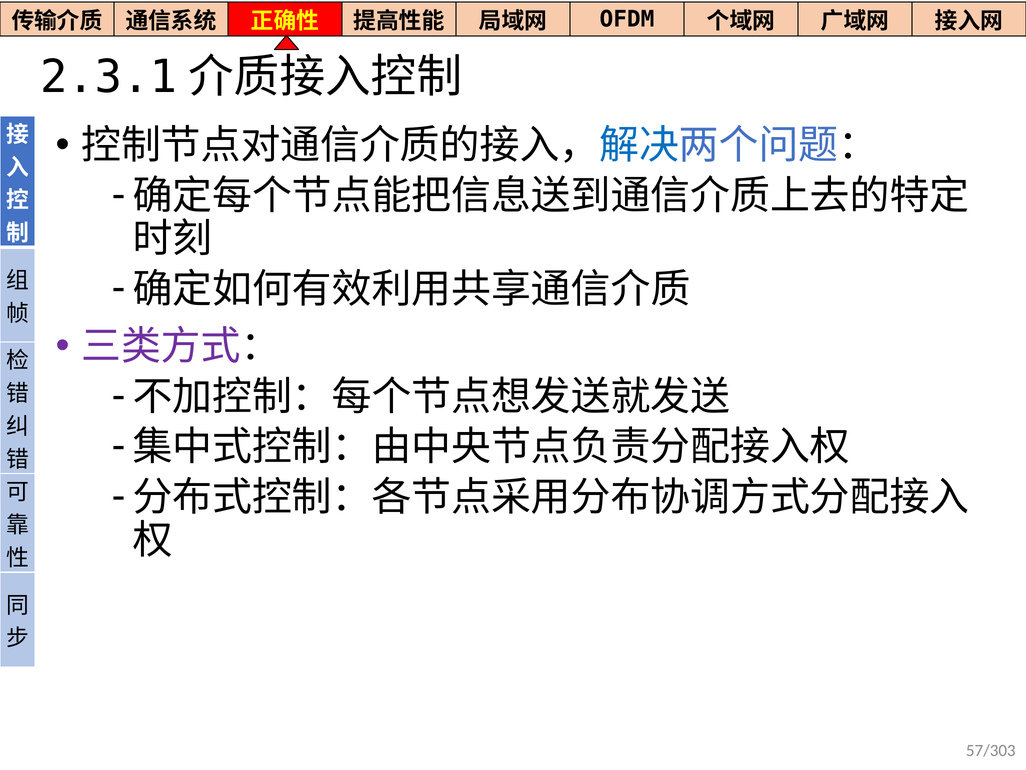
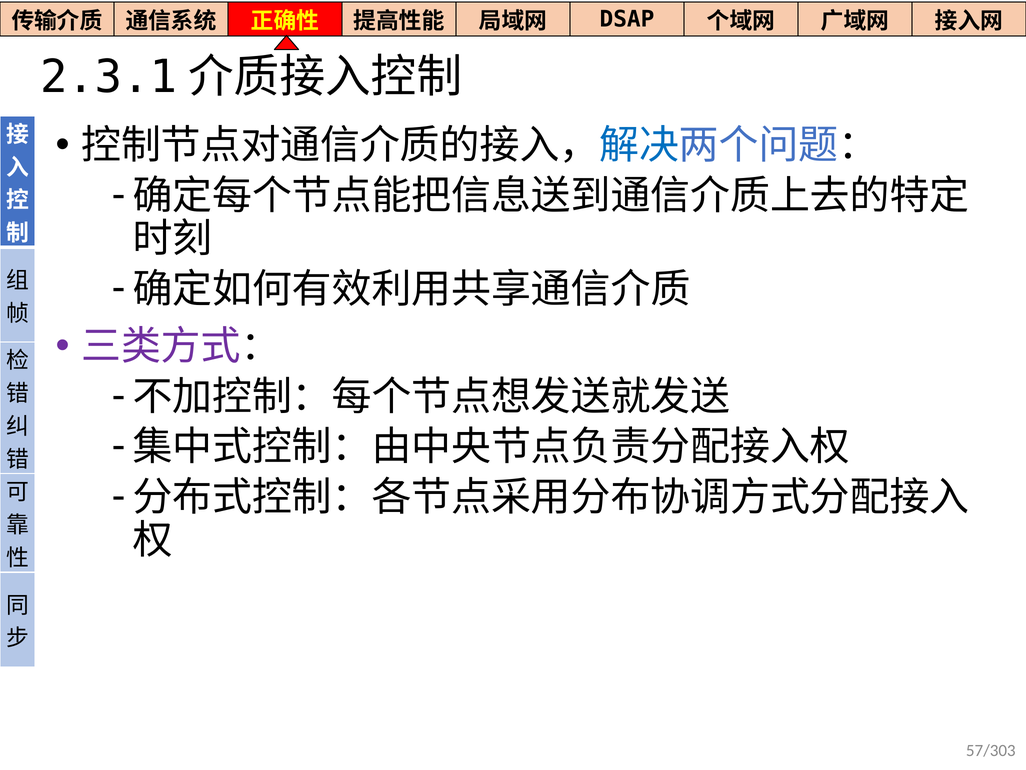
OFDM: OFDM -> DSAP (627, 19)
